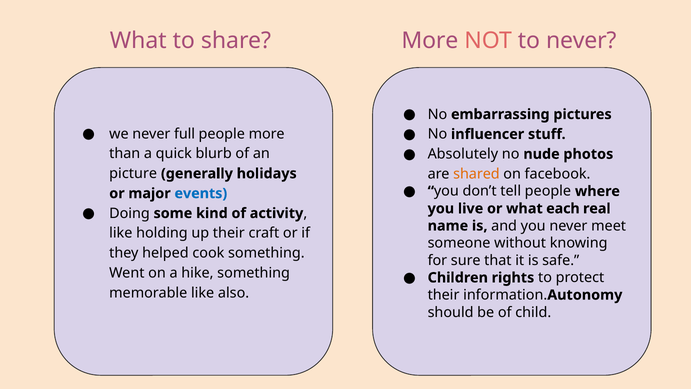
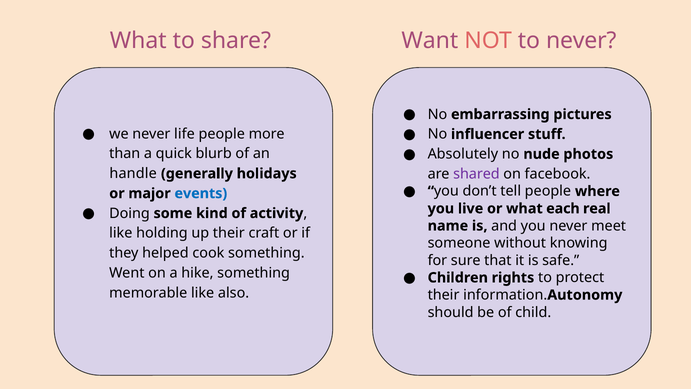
More: More -> Want (430, 41)
full: full -> life (184, 134)
picture: picture -> handle (133, 173)
shared colour: orange -> purple (476, 174)
